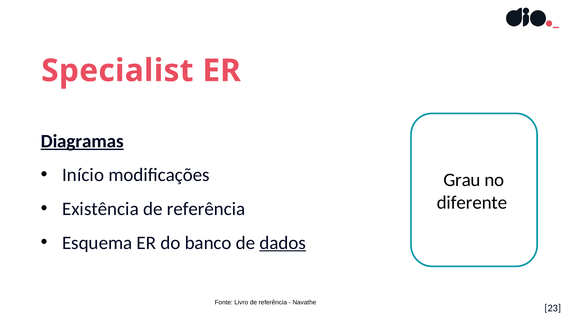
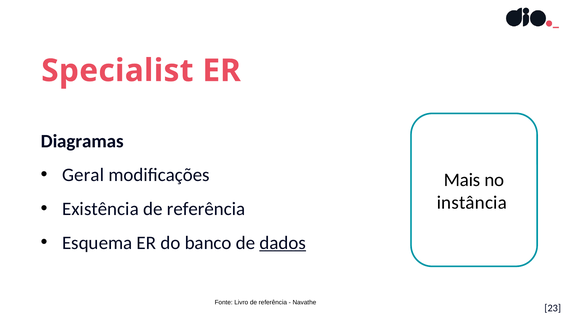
Diagramas underline: present -> none (82, 141)
Início: Início -> Geral (83, 175)
Grau: Grau -> Mais (462, 180)
diferente: diferente -> instância (472, 203)
